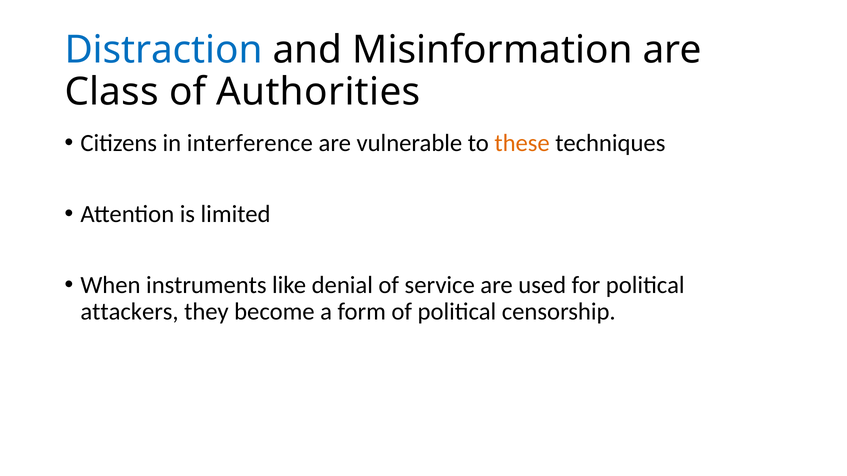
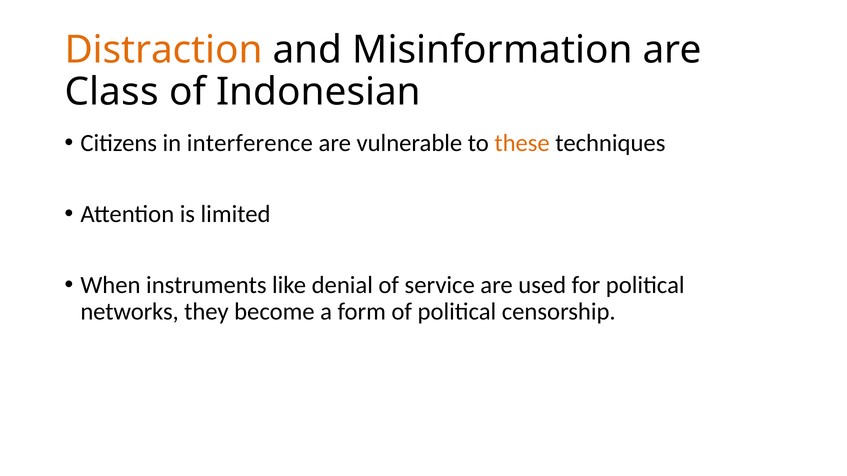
Distraction colour: blue -> orange (164, 50)
Authorities: Authorities -> Indonesian (318, 92)
attackers: attackers -> networks (130, 312)
